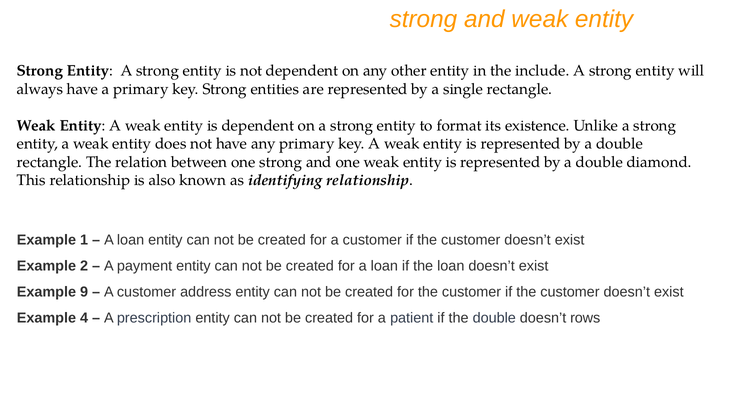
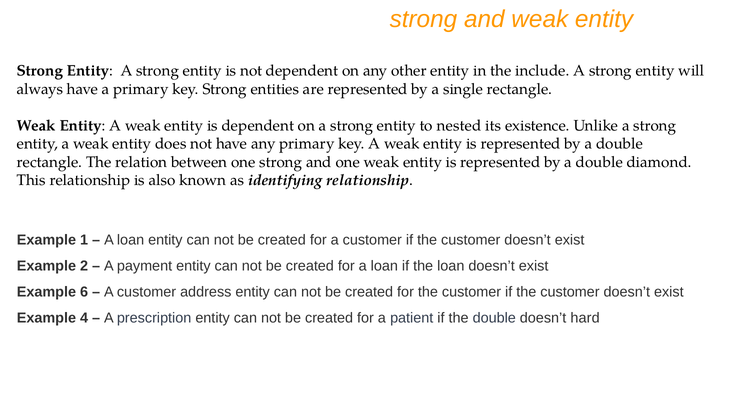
format: format -> nested (459, 125)
9: 9 -> 6 (84, 292)
rows: rows -> hard (585, 318)
